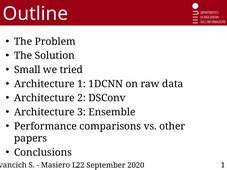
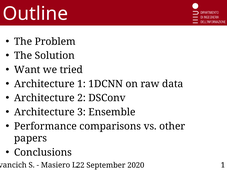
Small: Small -> Want (27, 70)
